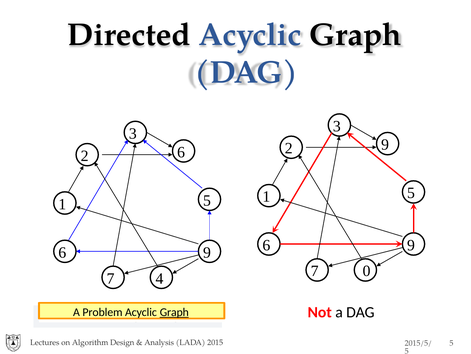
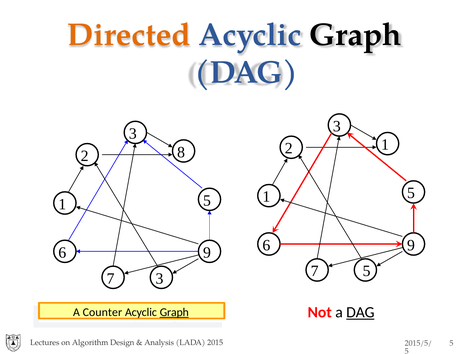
Directed colour: black -> orange (129, 35)
2 9: 9 -> 1 (385, 144)
2 6: 6 -> 8 (181, 152)
7 0: 0 -> 5 (367, 271)
7 4: 4 -> 3 (159, 278)
DAG underline: none -> present (360, 312)
Problem: Problem -> Counter (102, 312)
